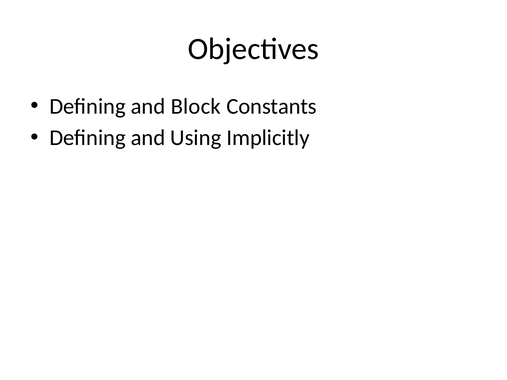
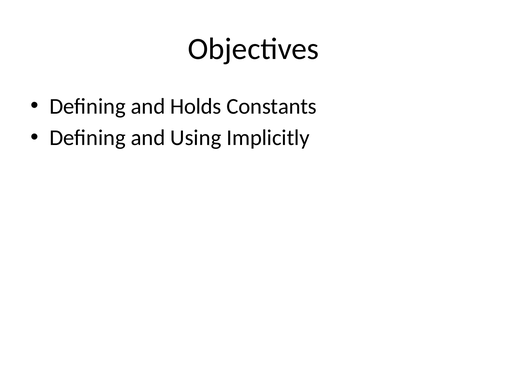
Block: Block -> Holds (196, 106)
